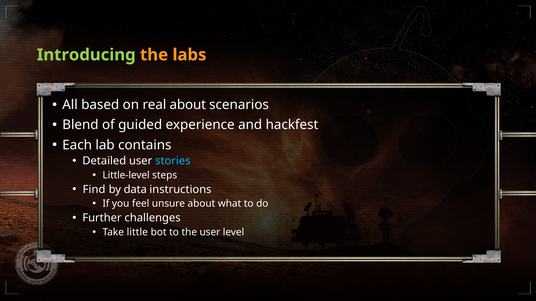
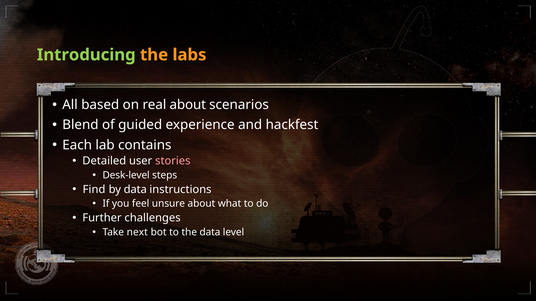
stories colour: light blue -> pink (173, 161)
Little-level: Little-level -> Desk-level (126, 175)
little: little -> next (137, 232)
the user: user -> data (210, 232)
